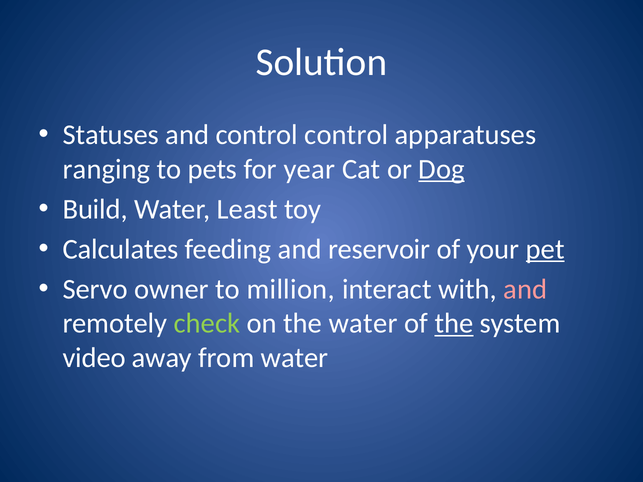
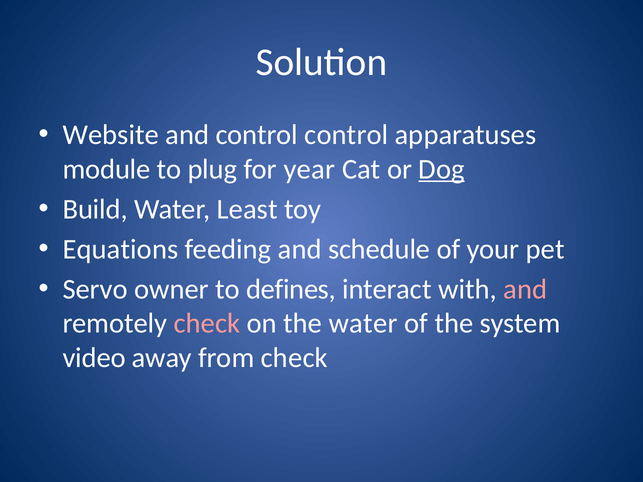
Statuses: Statuses -> Website (111, 135)
ranging: ranging -> module (107, 169)
pets: pets -> plug (212, 169)
Calculates: Calculates -> Equations (120, 249)
reservoir: reservoir -> schedule (379, 249)
pet underline: present -> none (545, 249)
million: million -> defines (291, 289)
check colour: light green -> pink (207, 324)
the underline: present -> none (454, 324)
from water: water -> check (294, 358)
